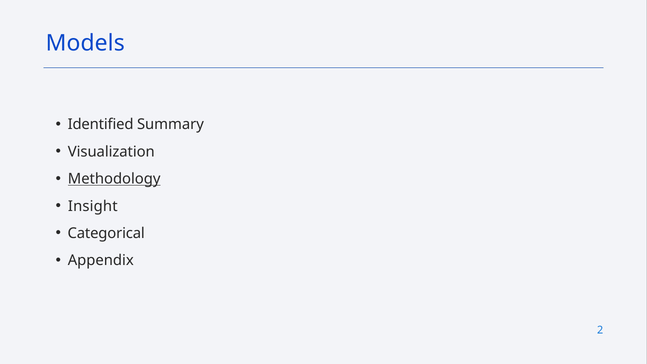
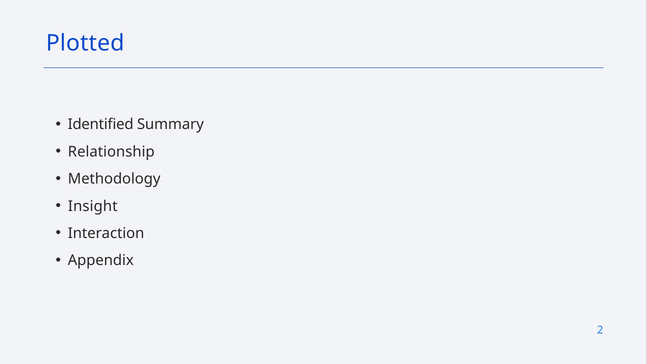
Models: Models -> Plotted (85, 43)
Visualization: Visualization -> Relationship (111, 152)
Methodology underline: present -> none (114, 179)
Categorical: Categorical -> Interaction (106, 233)
